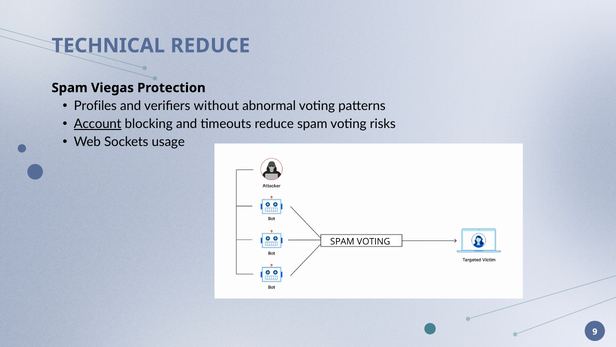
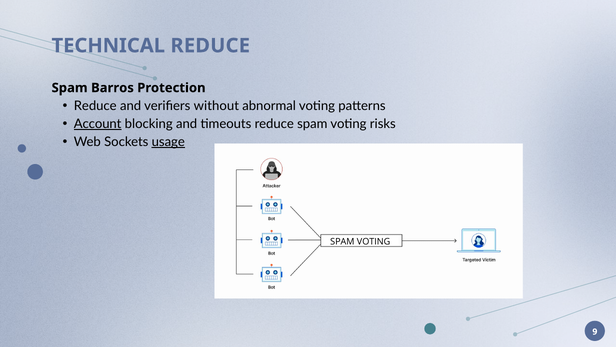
Viegas: Viegas -> Barros (112, 88)
Profiles: Profiles -> Reduce (95, 106)
usage underline: none -> present (168, 142)
